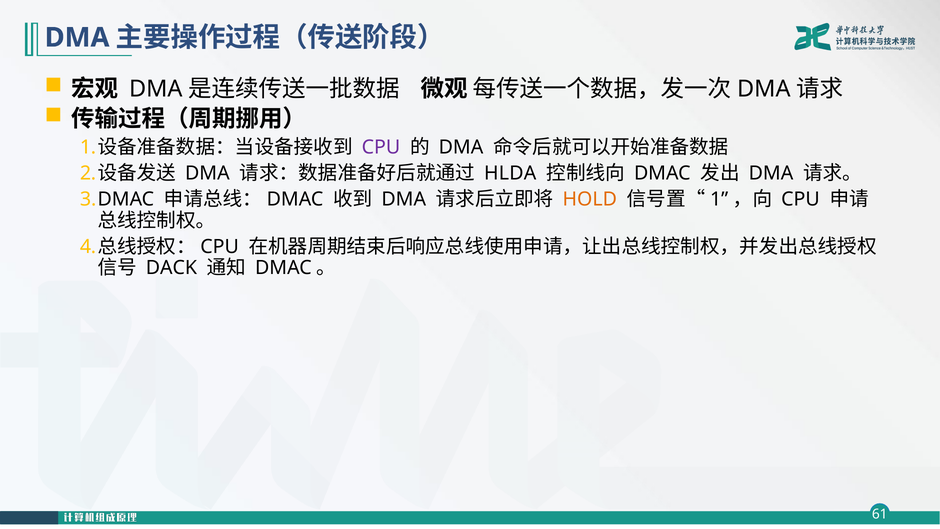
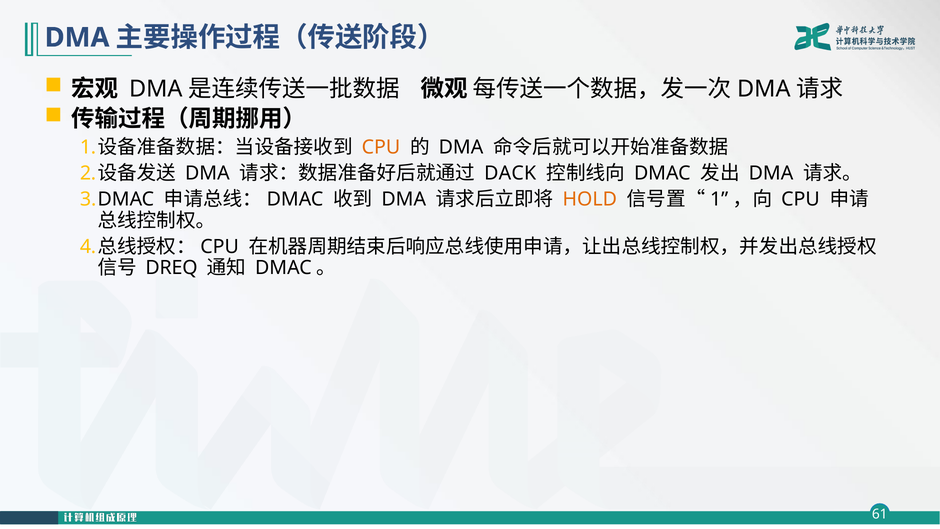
CPU colour: purple -> orange (381, 147)
HLDA: HLDA -> DACK (510, 173)
DACK: DACK -> DREQ (172, 268)
